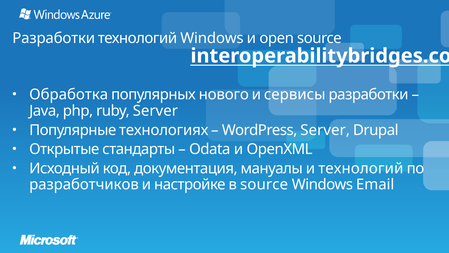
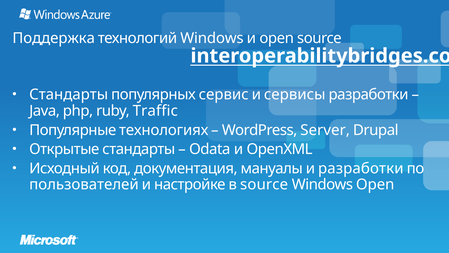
Разработки: Разработки -> Поддержка (54, 38)
Обработка: Обработка -> Стандарты (69, 95)
нового: нового -> сервис (224, 95)
ruby Server: Server -> Traffic (155, 111)
и технологий: технологий -> разработки (361, 168)
разработчиков: разработчиков -> пользователей (84, 184)
Windows Email: Email -> Open (375, 184)
